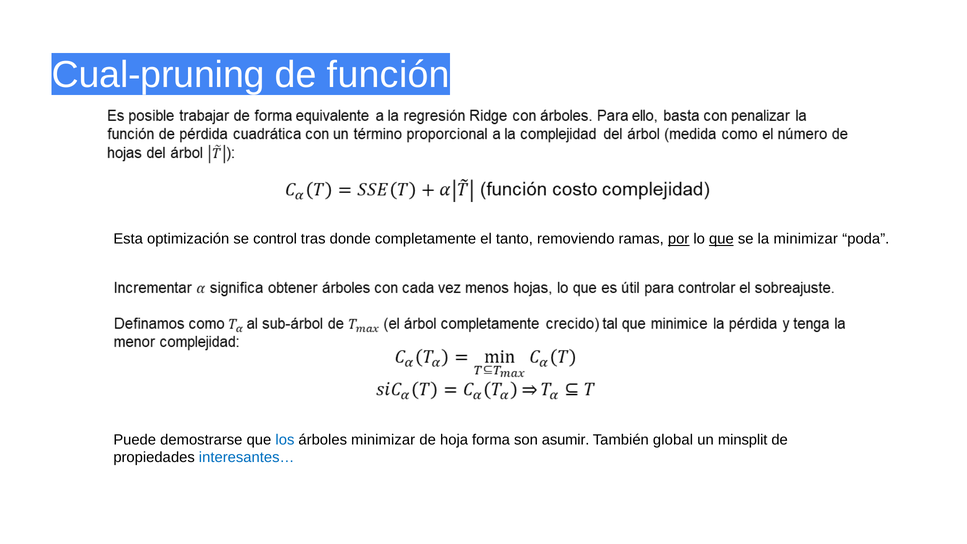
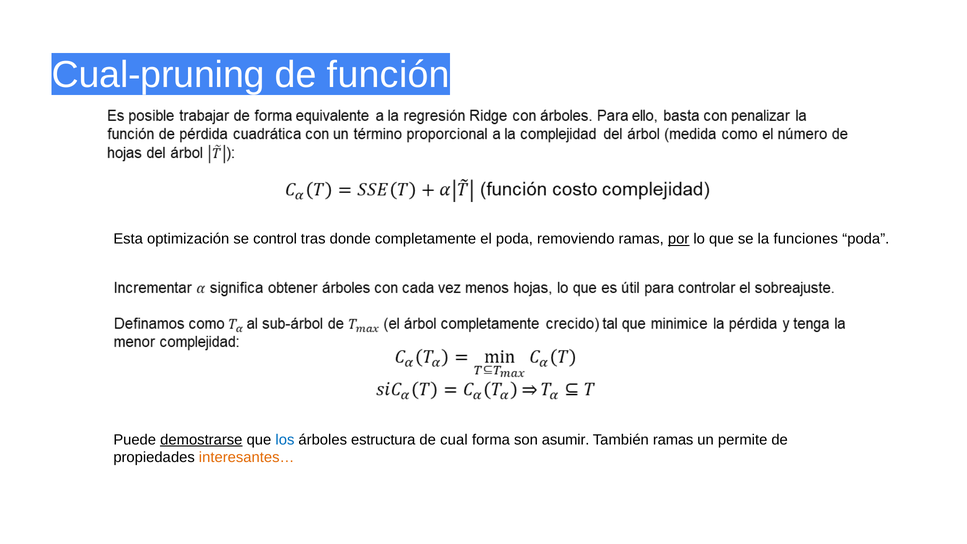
el tanto: tanto -> poda (514, 239)
que underline: present -> none (721, 239)
la minimizar: minimizar -> funciones (806, 239)
demostrarse underline: none -> present (201, 440)
árboles minimizar: minimizar -> estructura (383, 440)
hoja: hoja -> cual (454, 440)
También global: global -> ramas (673, 440)
minsplit: minsplit -> permite (743, 440)
interesantes… colour: blue -> orange (247, 458)
